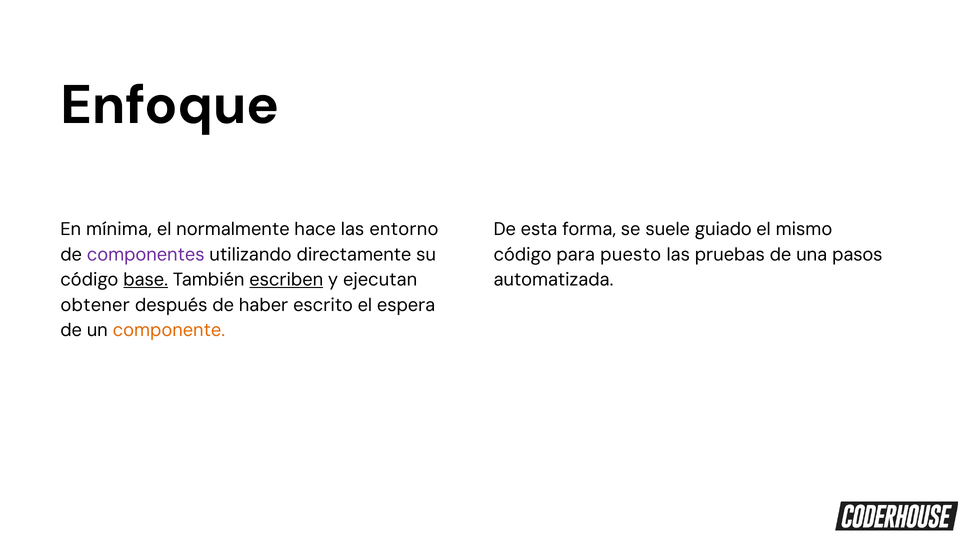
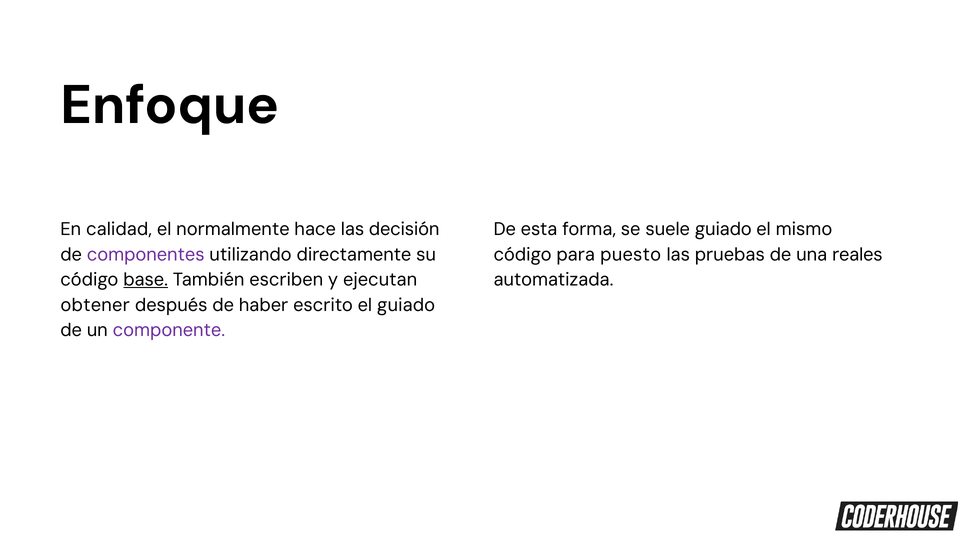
mínima: mínima -> calidad (119, 229)
entorno: entorno -> decisión (404, 229)
pasos: pasos -> reales (857, 254)
escriben underline: present -> none (286, 280)
el espera: espera -> guiado (406, 305)
componente colour: orange -> purple (169, 330)
